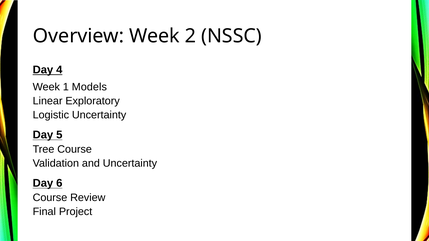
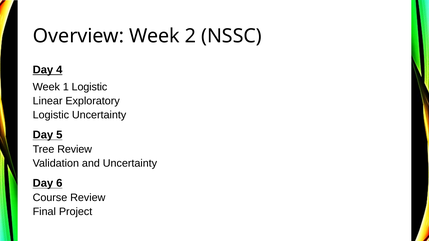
1 Models: Models -> Logistic (89, 87)
Tree Course: Course -> Review (75, 150)
